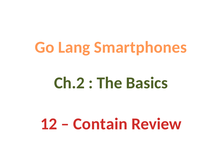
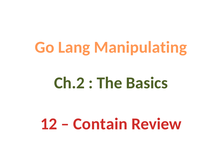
Smartphones: Smartphones -> Manipulating (140, 47)
